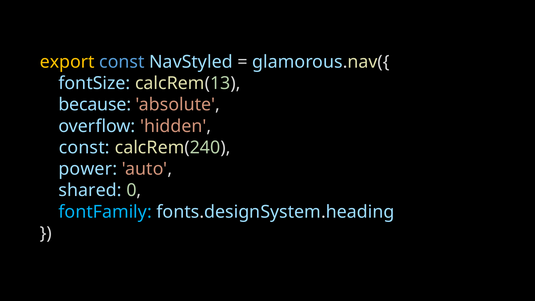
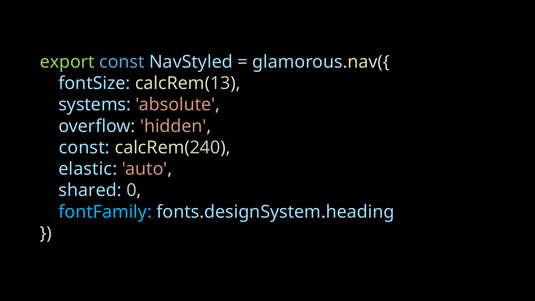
export colour: yellow -> light green (67, 62)
because: because -> systems (95, 105)
power: power -> elastic (88, 169)
